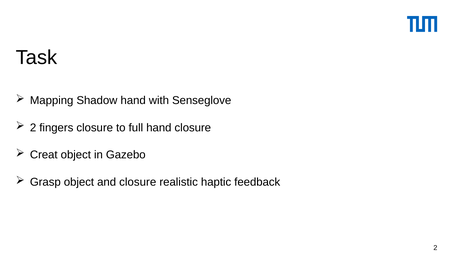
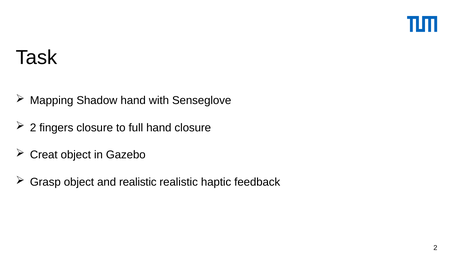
and closure: closure -> realistic (138, 182)
